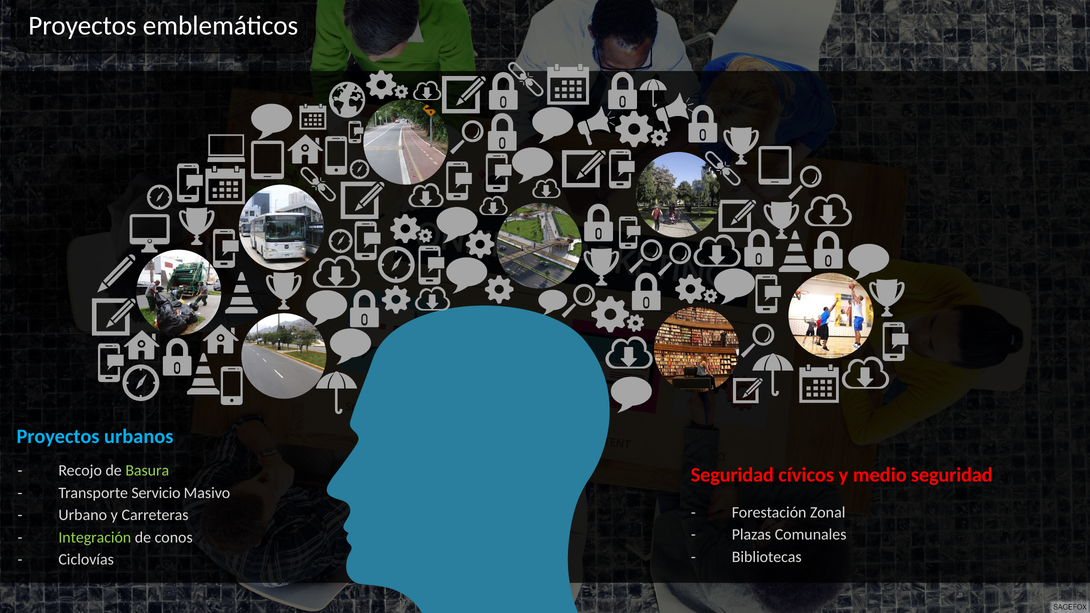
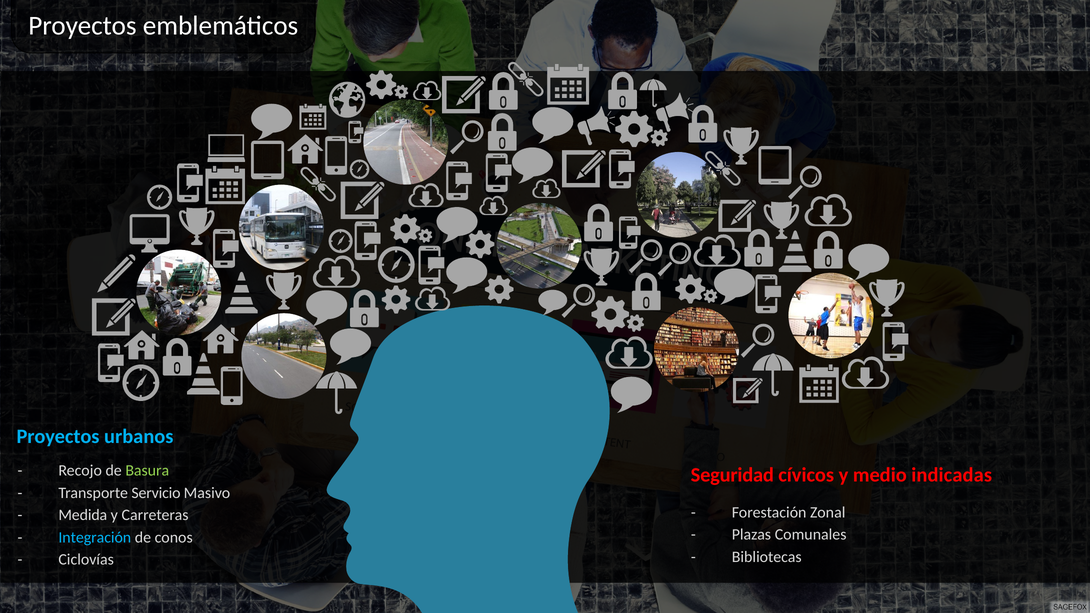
medio seguridad: seguridad -> indicadas (952, 475)
Urbano: Urbano -> Medida (83, 515)
Integración colour: light green -> light blue (95, 538)
